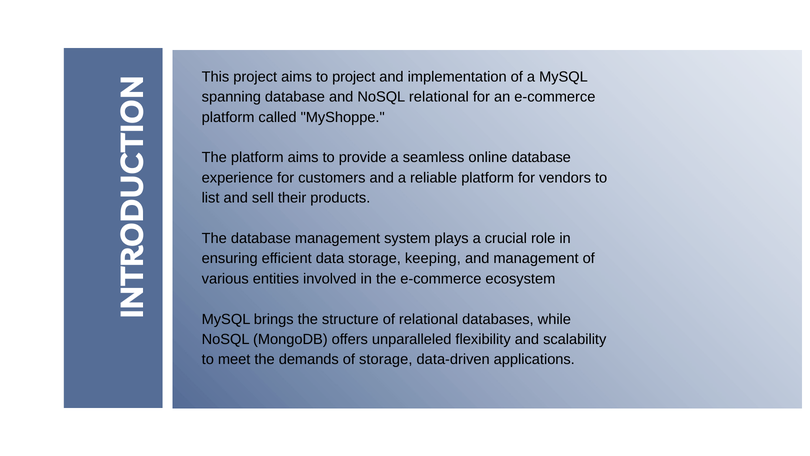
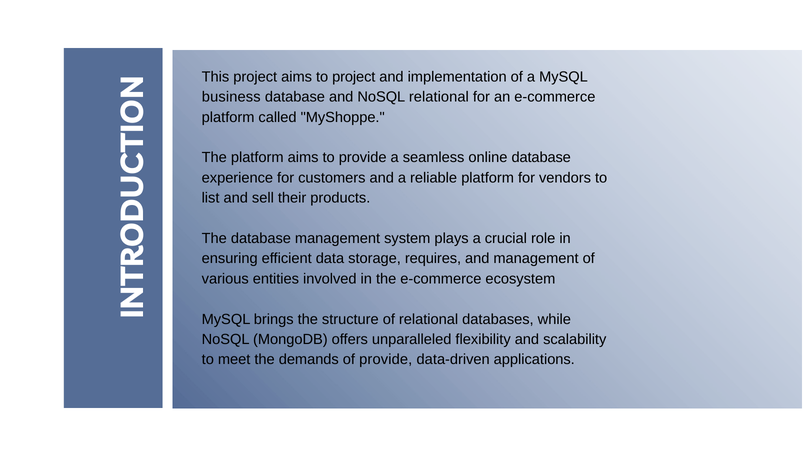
spanning: spanning -> business (231, 97)
keeping: keeping -> requires (433, 258)
of storage: storage -> provide (386, 359)
